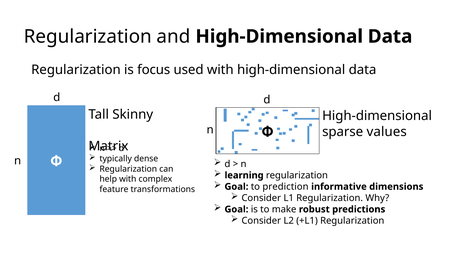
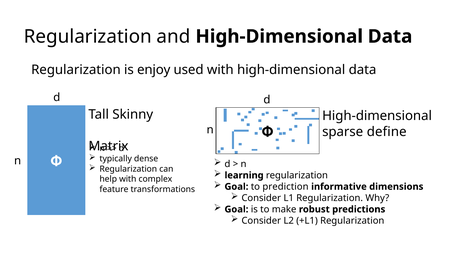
focus: focus -> enjoy (154, 70)
values: values -> define (387, 132)
